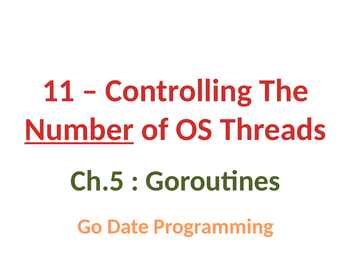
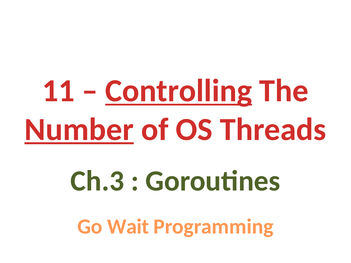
Controlling underline: none -> present (179, 91)
Ch.5: Ch.5 -> Ch.3 (97, 181)
Date: Date -> Wait (128, 227)
